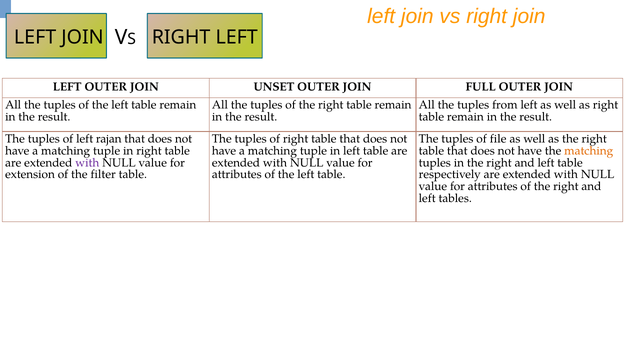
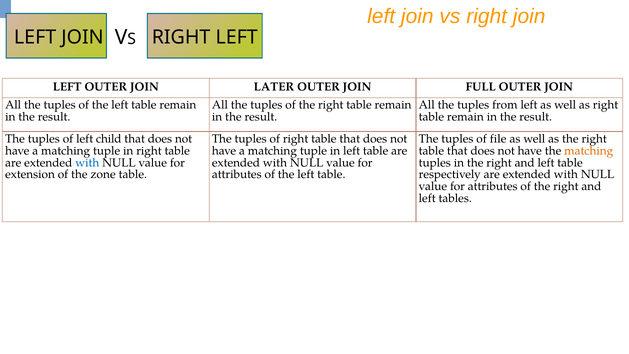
UNSET: UNSET -> LATER (274, 87)
rajan: rajan -> child (109, 139)
with colour: purple -> blue (87, 163)
filter: filter -> zone (103, 174)
